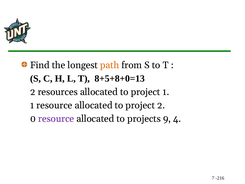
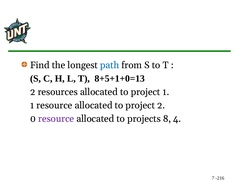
path colour: orange -> blue (110, 65)
8+5+8+0=13: 8+5+8+0=13 -> 8+5+1+0=13 (120, 79)
9: 9 -> 8 (167, 119)
